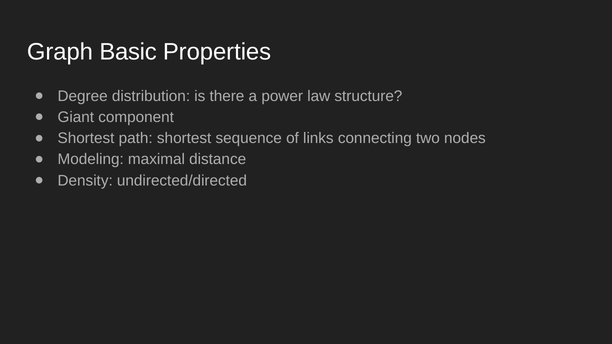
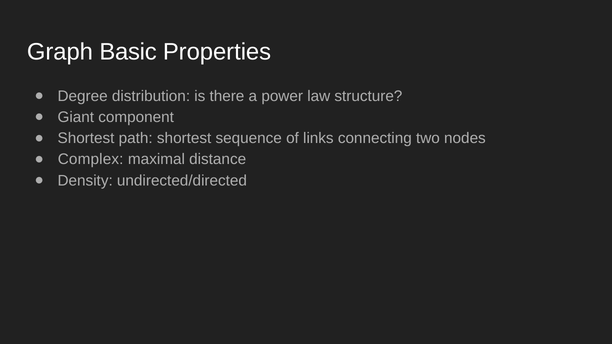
Modeling: Modeling -> Complex (91, 160)
